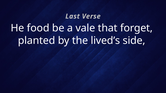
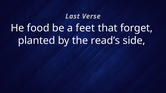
vale: vale -> feet (85, 28)
lived’s: lived’s -> read’s (105, 41)
